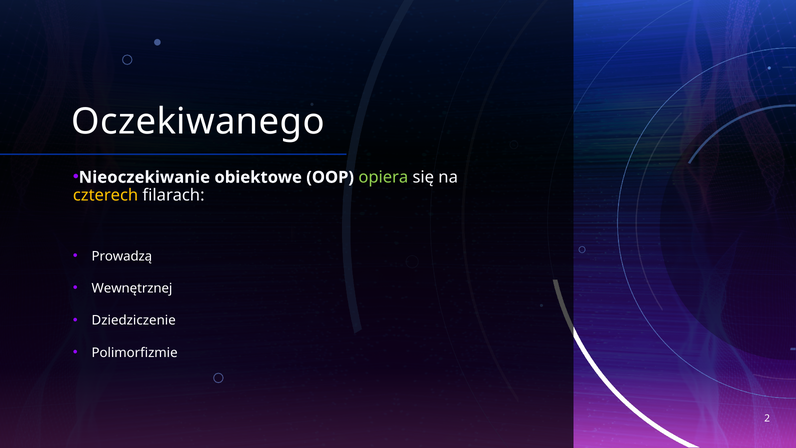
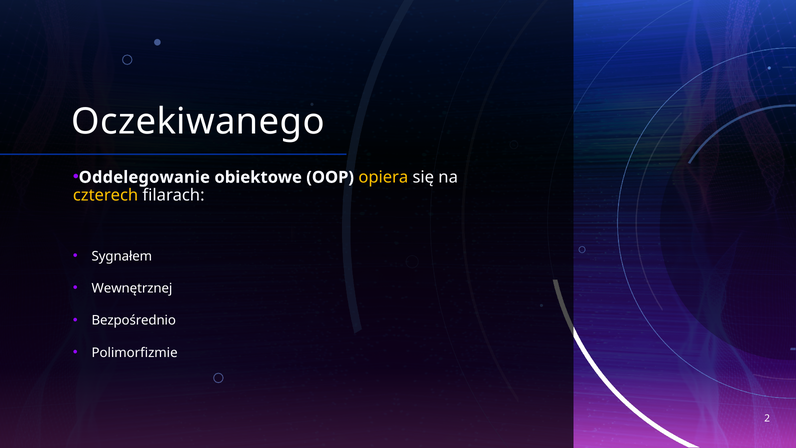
Nieoczekiwanie: Nieoczekiwanie -> Oddelegowanie (144, 177)
opiera colour: light green -> yellow (383, 177)
Prowadzą: Prowadzą -> Sygnałem (122, 256)
Dziedziczenie: Dziedziczenie -> Bezpośrednio (134, 320)
